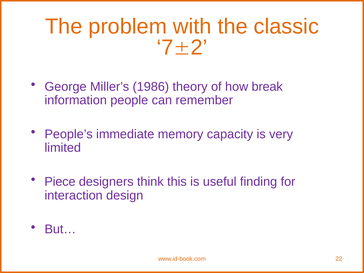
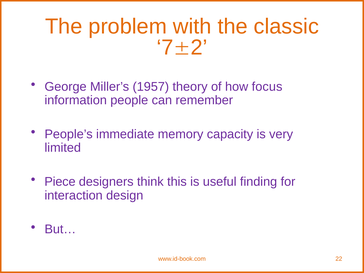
1986: 1986 -> 1957 (151, 87)
break: break -> focus (267, 87)
